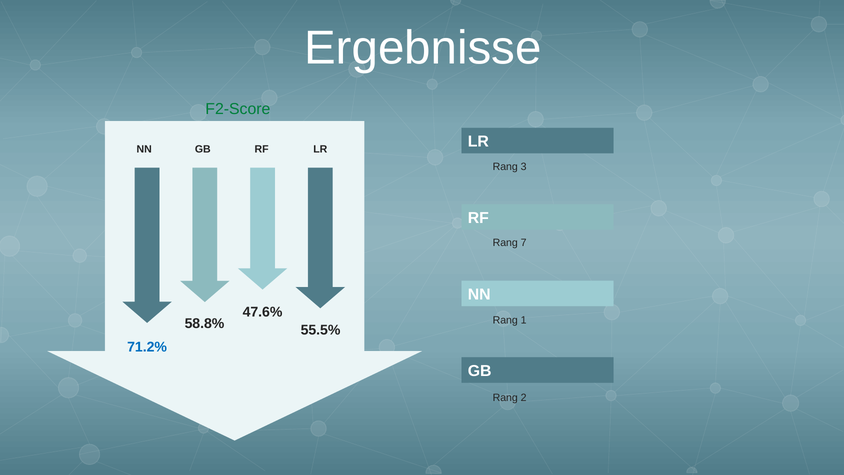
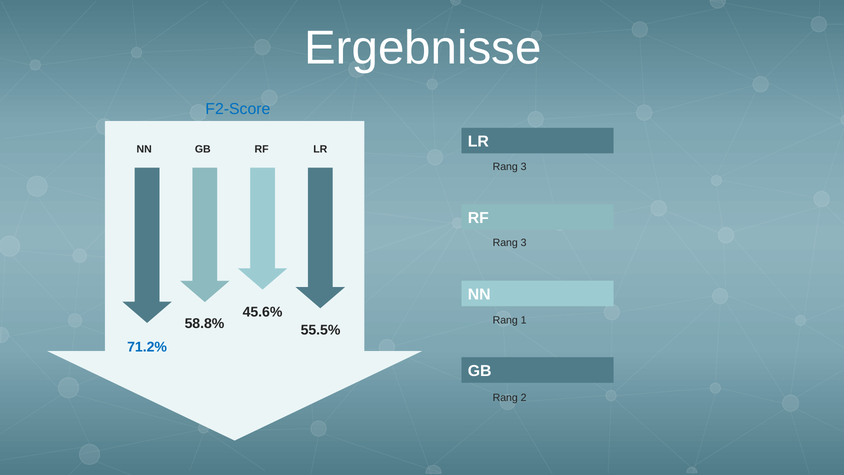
F2-Score colour: green -> blue (238, 109)
7: 7 -> 3 (524, 243)
47.6%: 47.6% -> 45.6% (263, 312)
